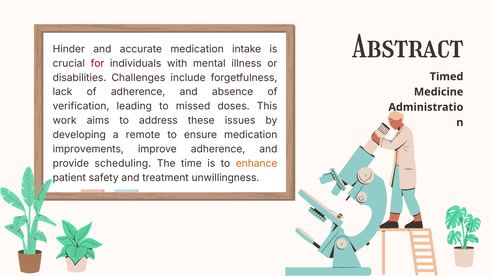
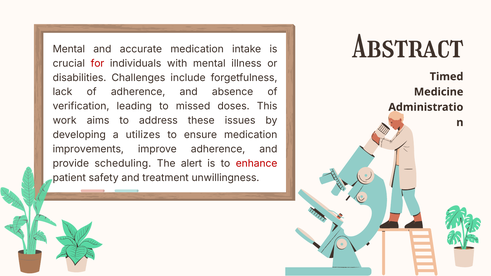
Hinder: Hinder -> Mental (69, 49)
remote: remote -> utilizes (143, 135)
time: time -> alert (191, 164)
enhance colour: orange -> red (257, 164)
